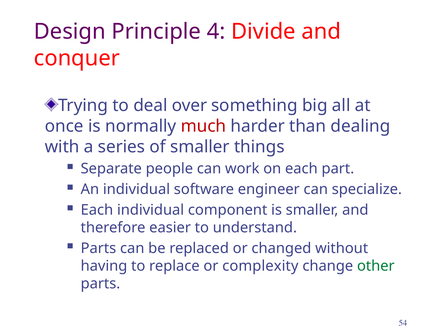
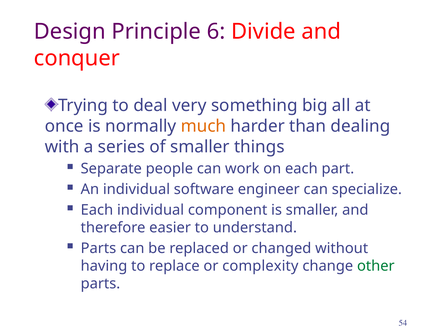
4: 4 -> 6 (216, 32)
over: over -> very (189, 106)
much colour: red -> orange (203, 126)
